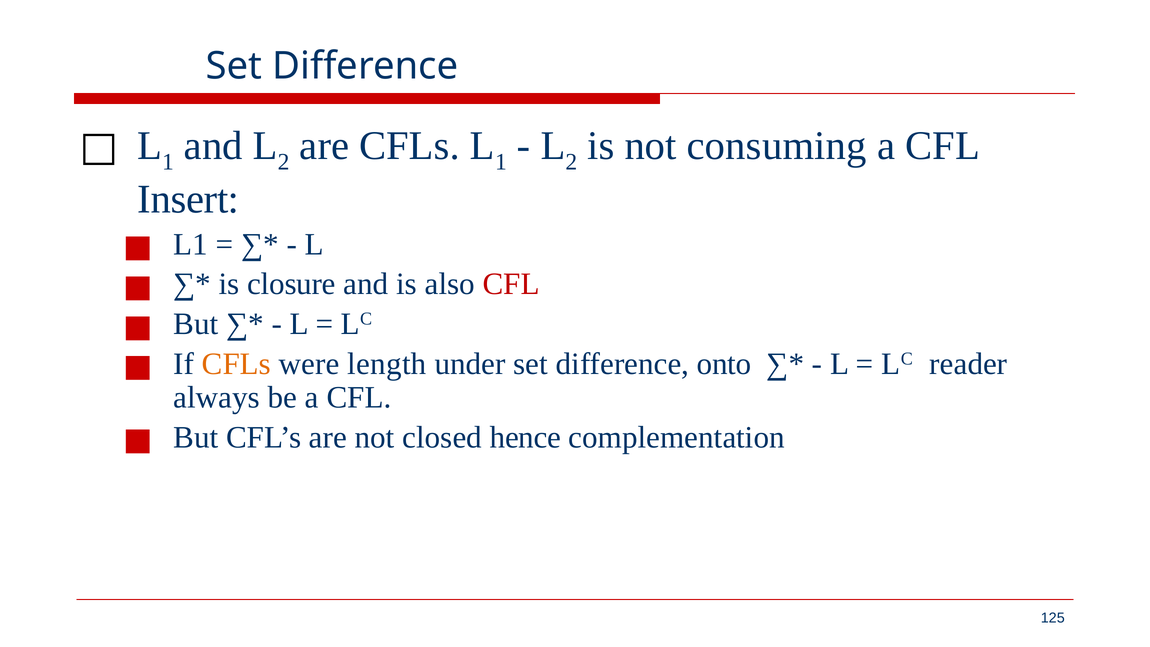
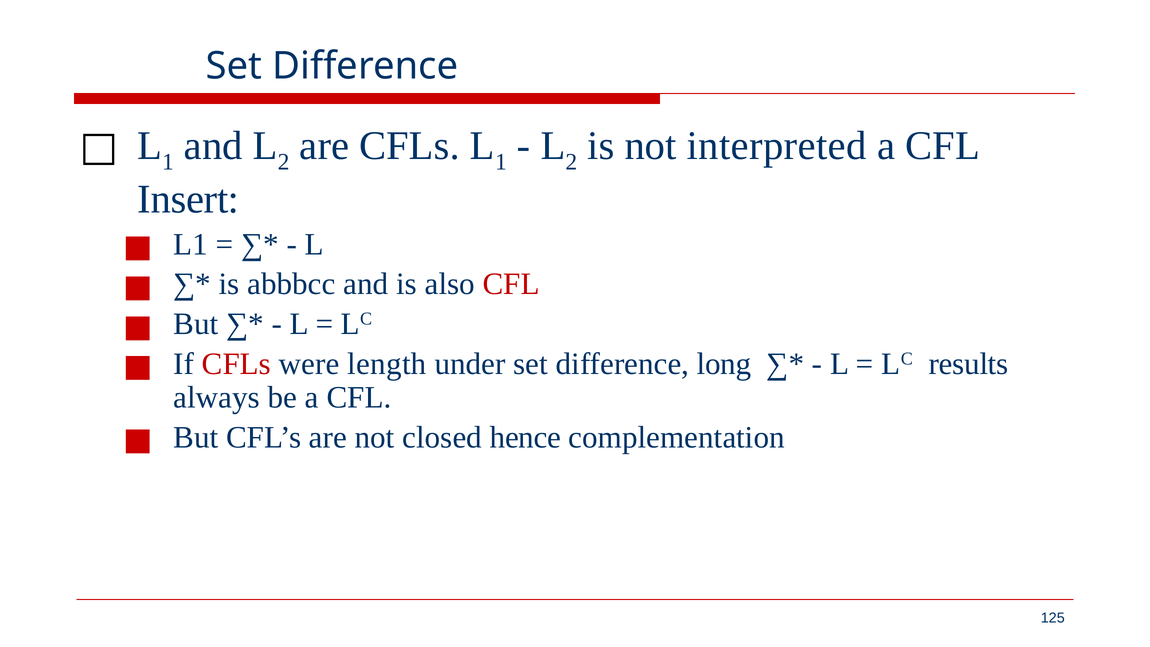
consuming: consuming -> interpreted (777, 146)
closure: closure -> abbbcc (291, 284)
CFLs colour: orange -> red (236, 364)
onto: onto -> long (724, 364)
reader: reader -> results (969, 364)
